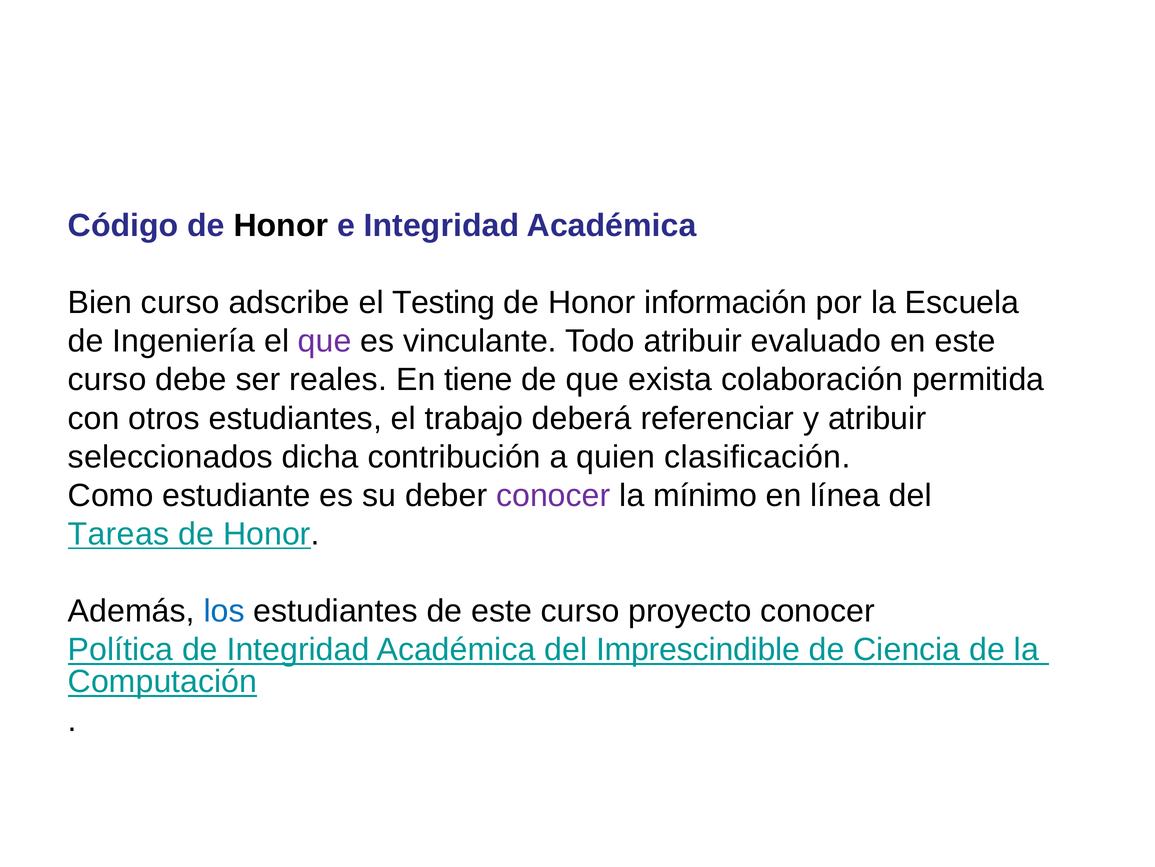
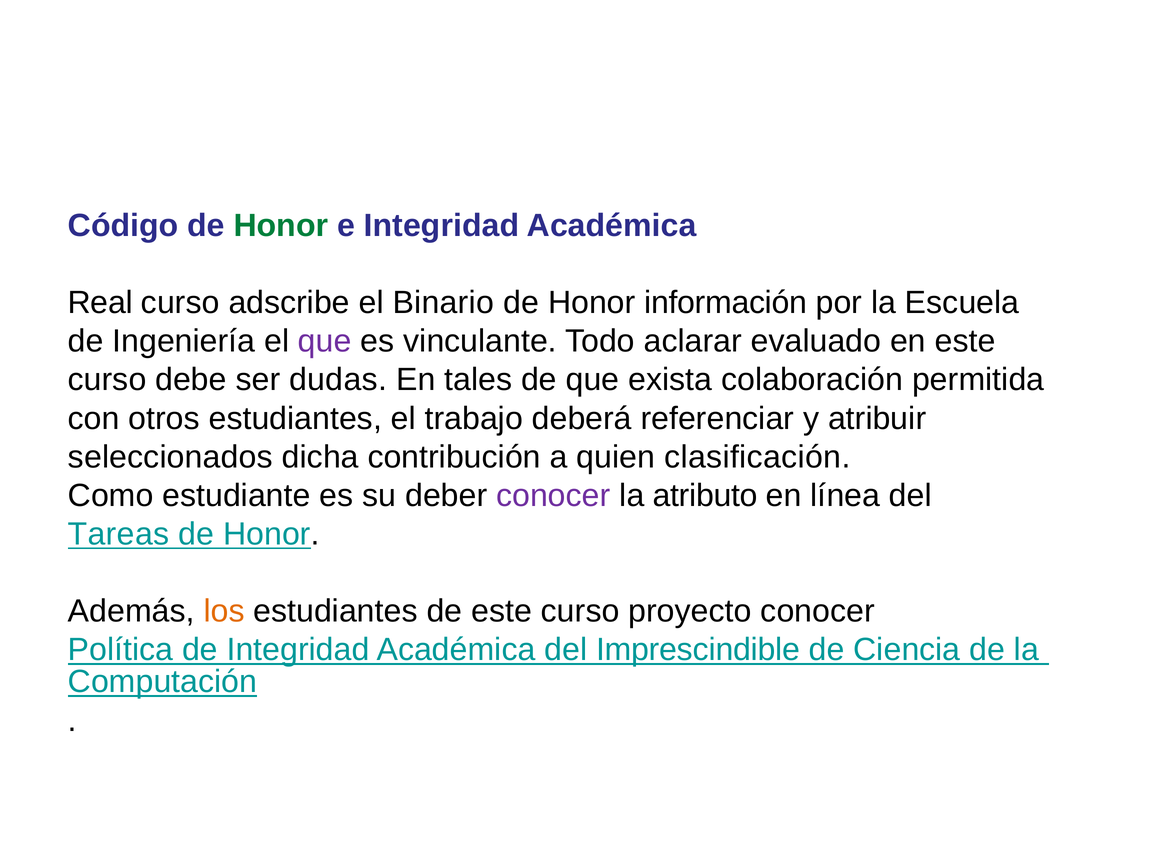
Honor colour: black -> green (281, 225)
Bien: Bien -> Real (100, 303)
Testing: Testing -> Binario (443, 303)
Todo atribuir: atribuir -> aclarar (693, 341)
reales: reales -> dudas (338, 380)
tiene: tiene -> tales (478, 380)
mínimo: mínimo -> atributo (705, 495)
los colour: blue -> orange (224, 611)
